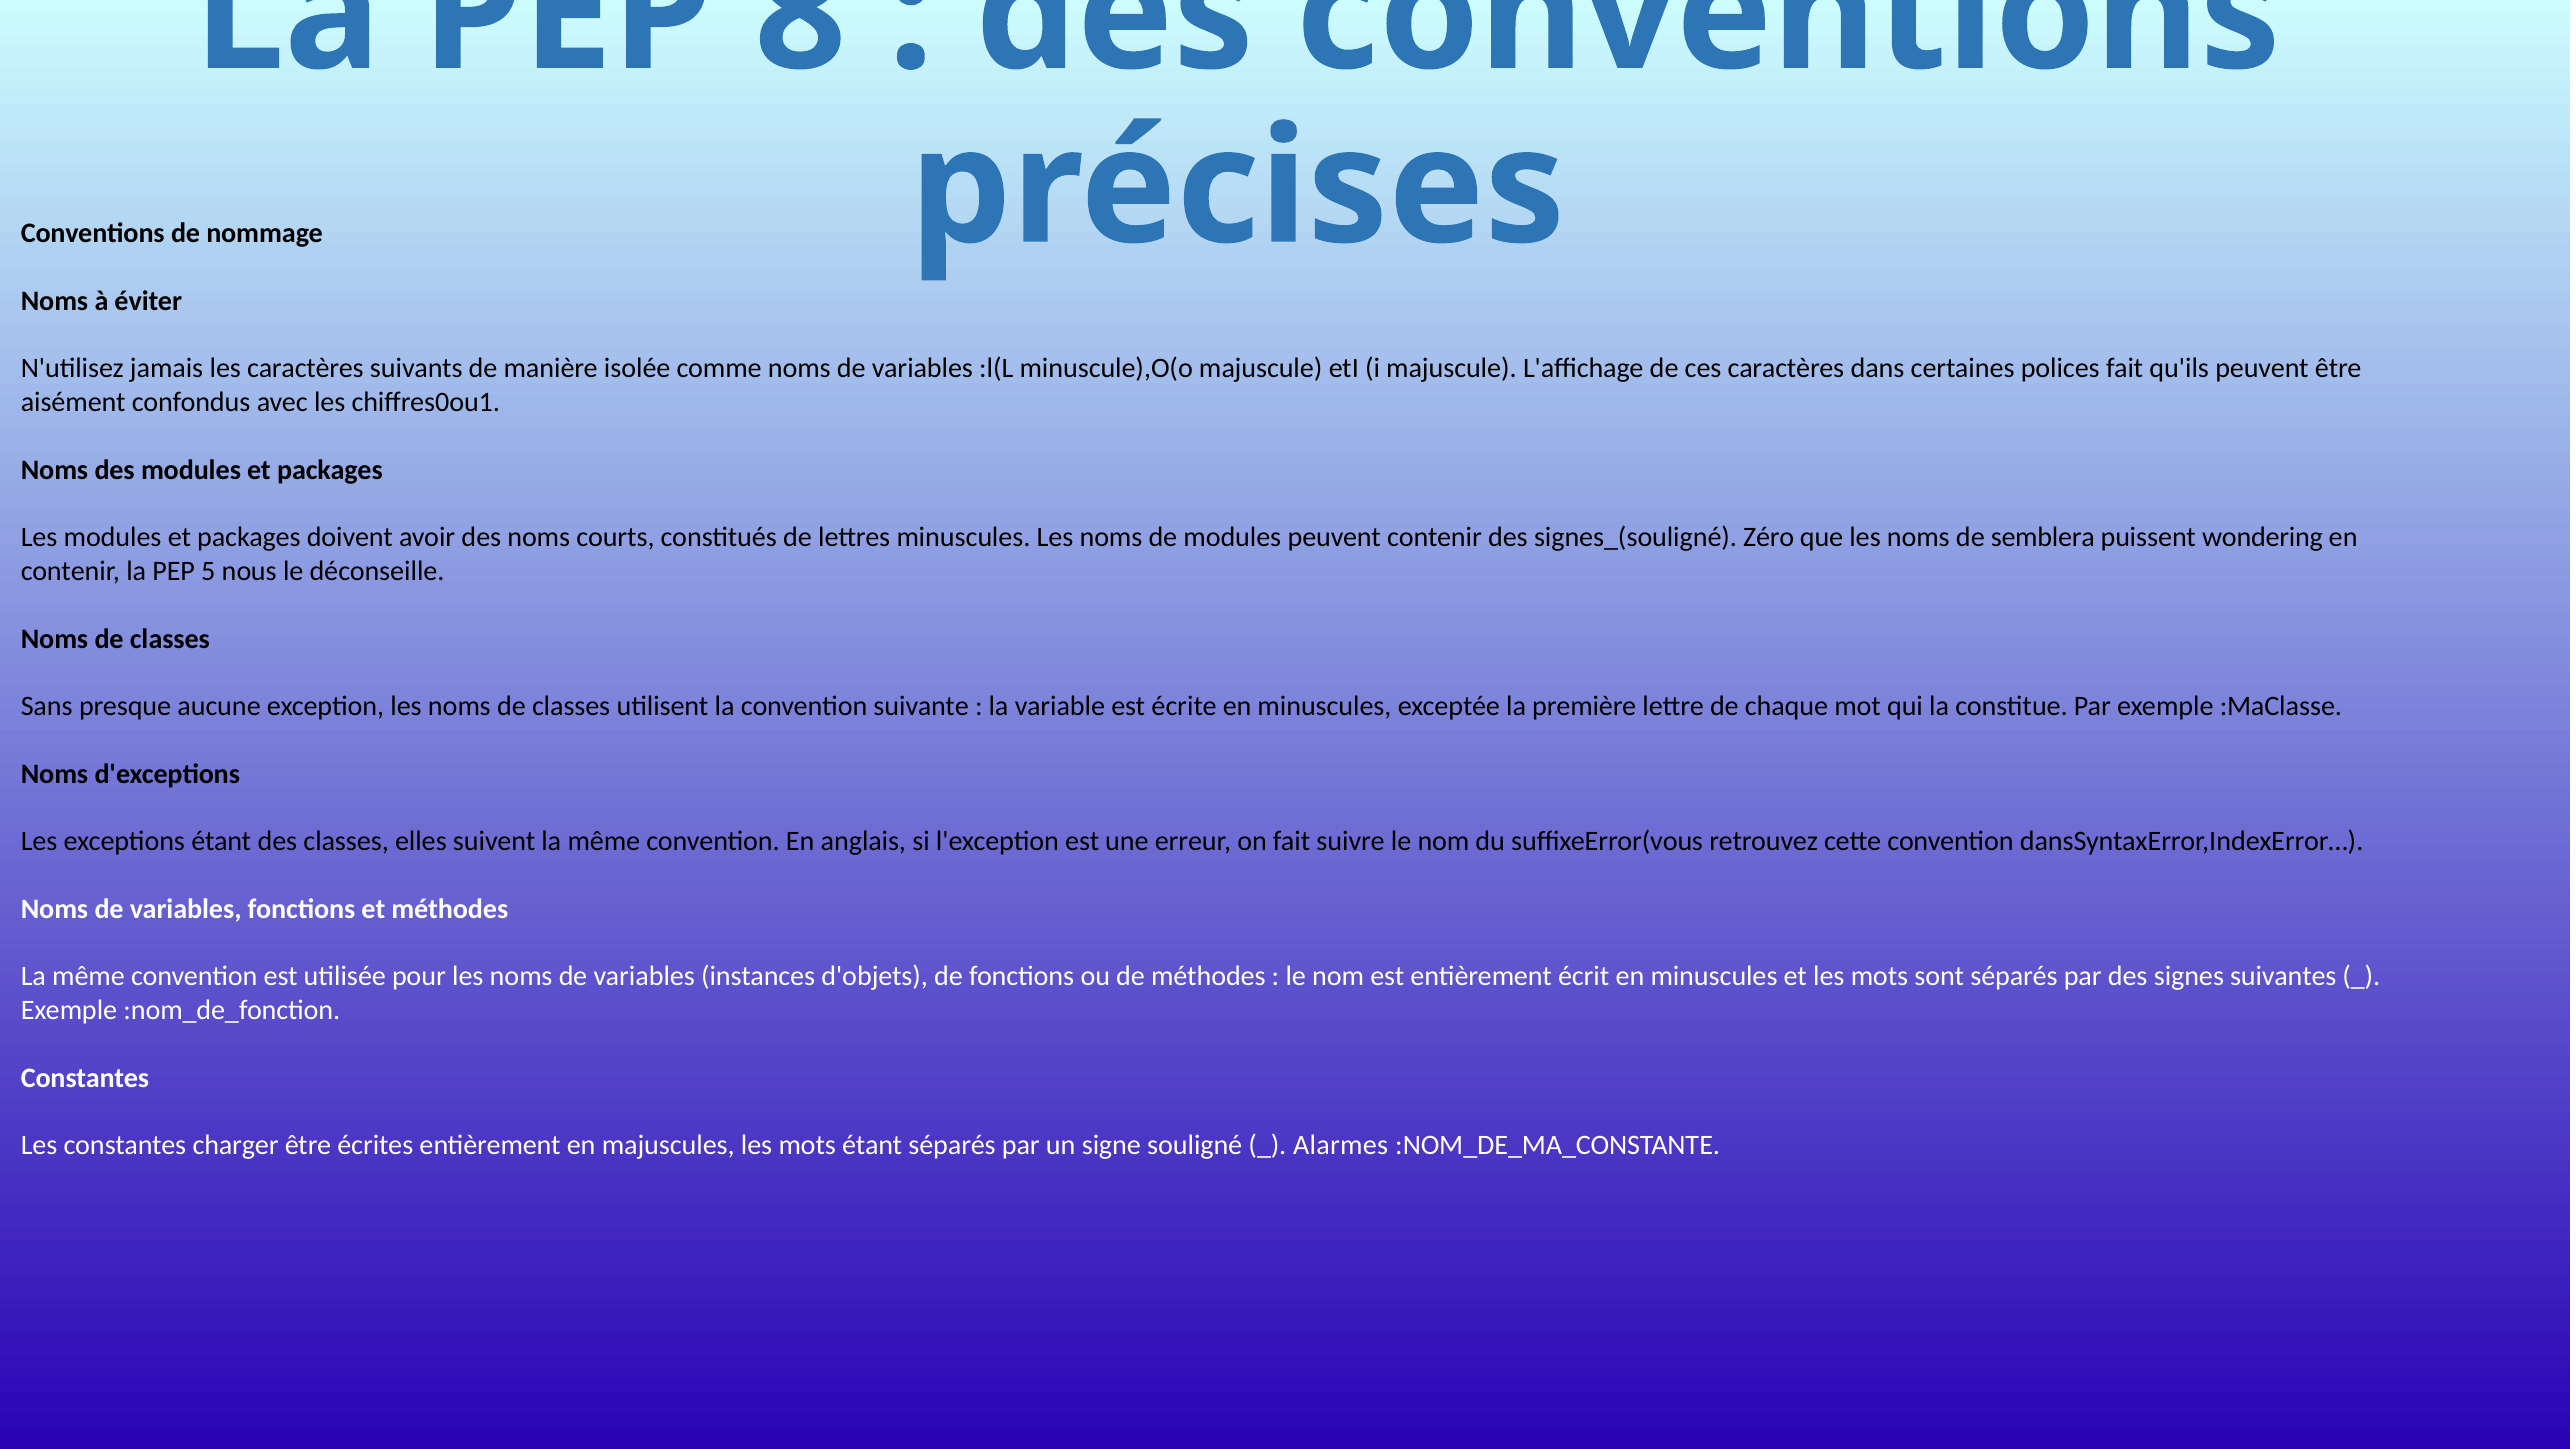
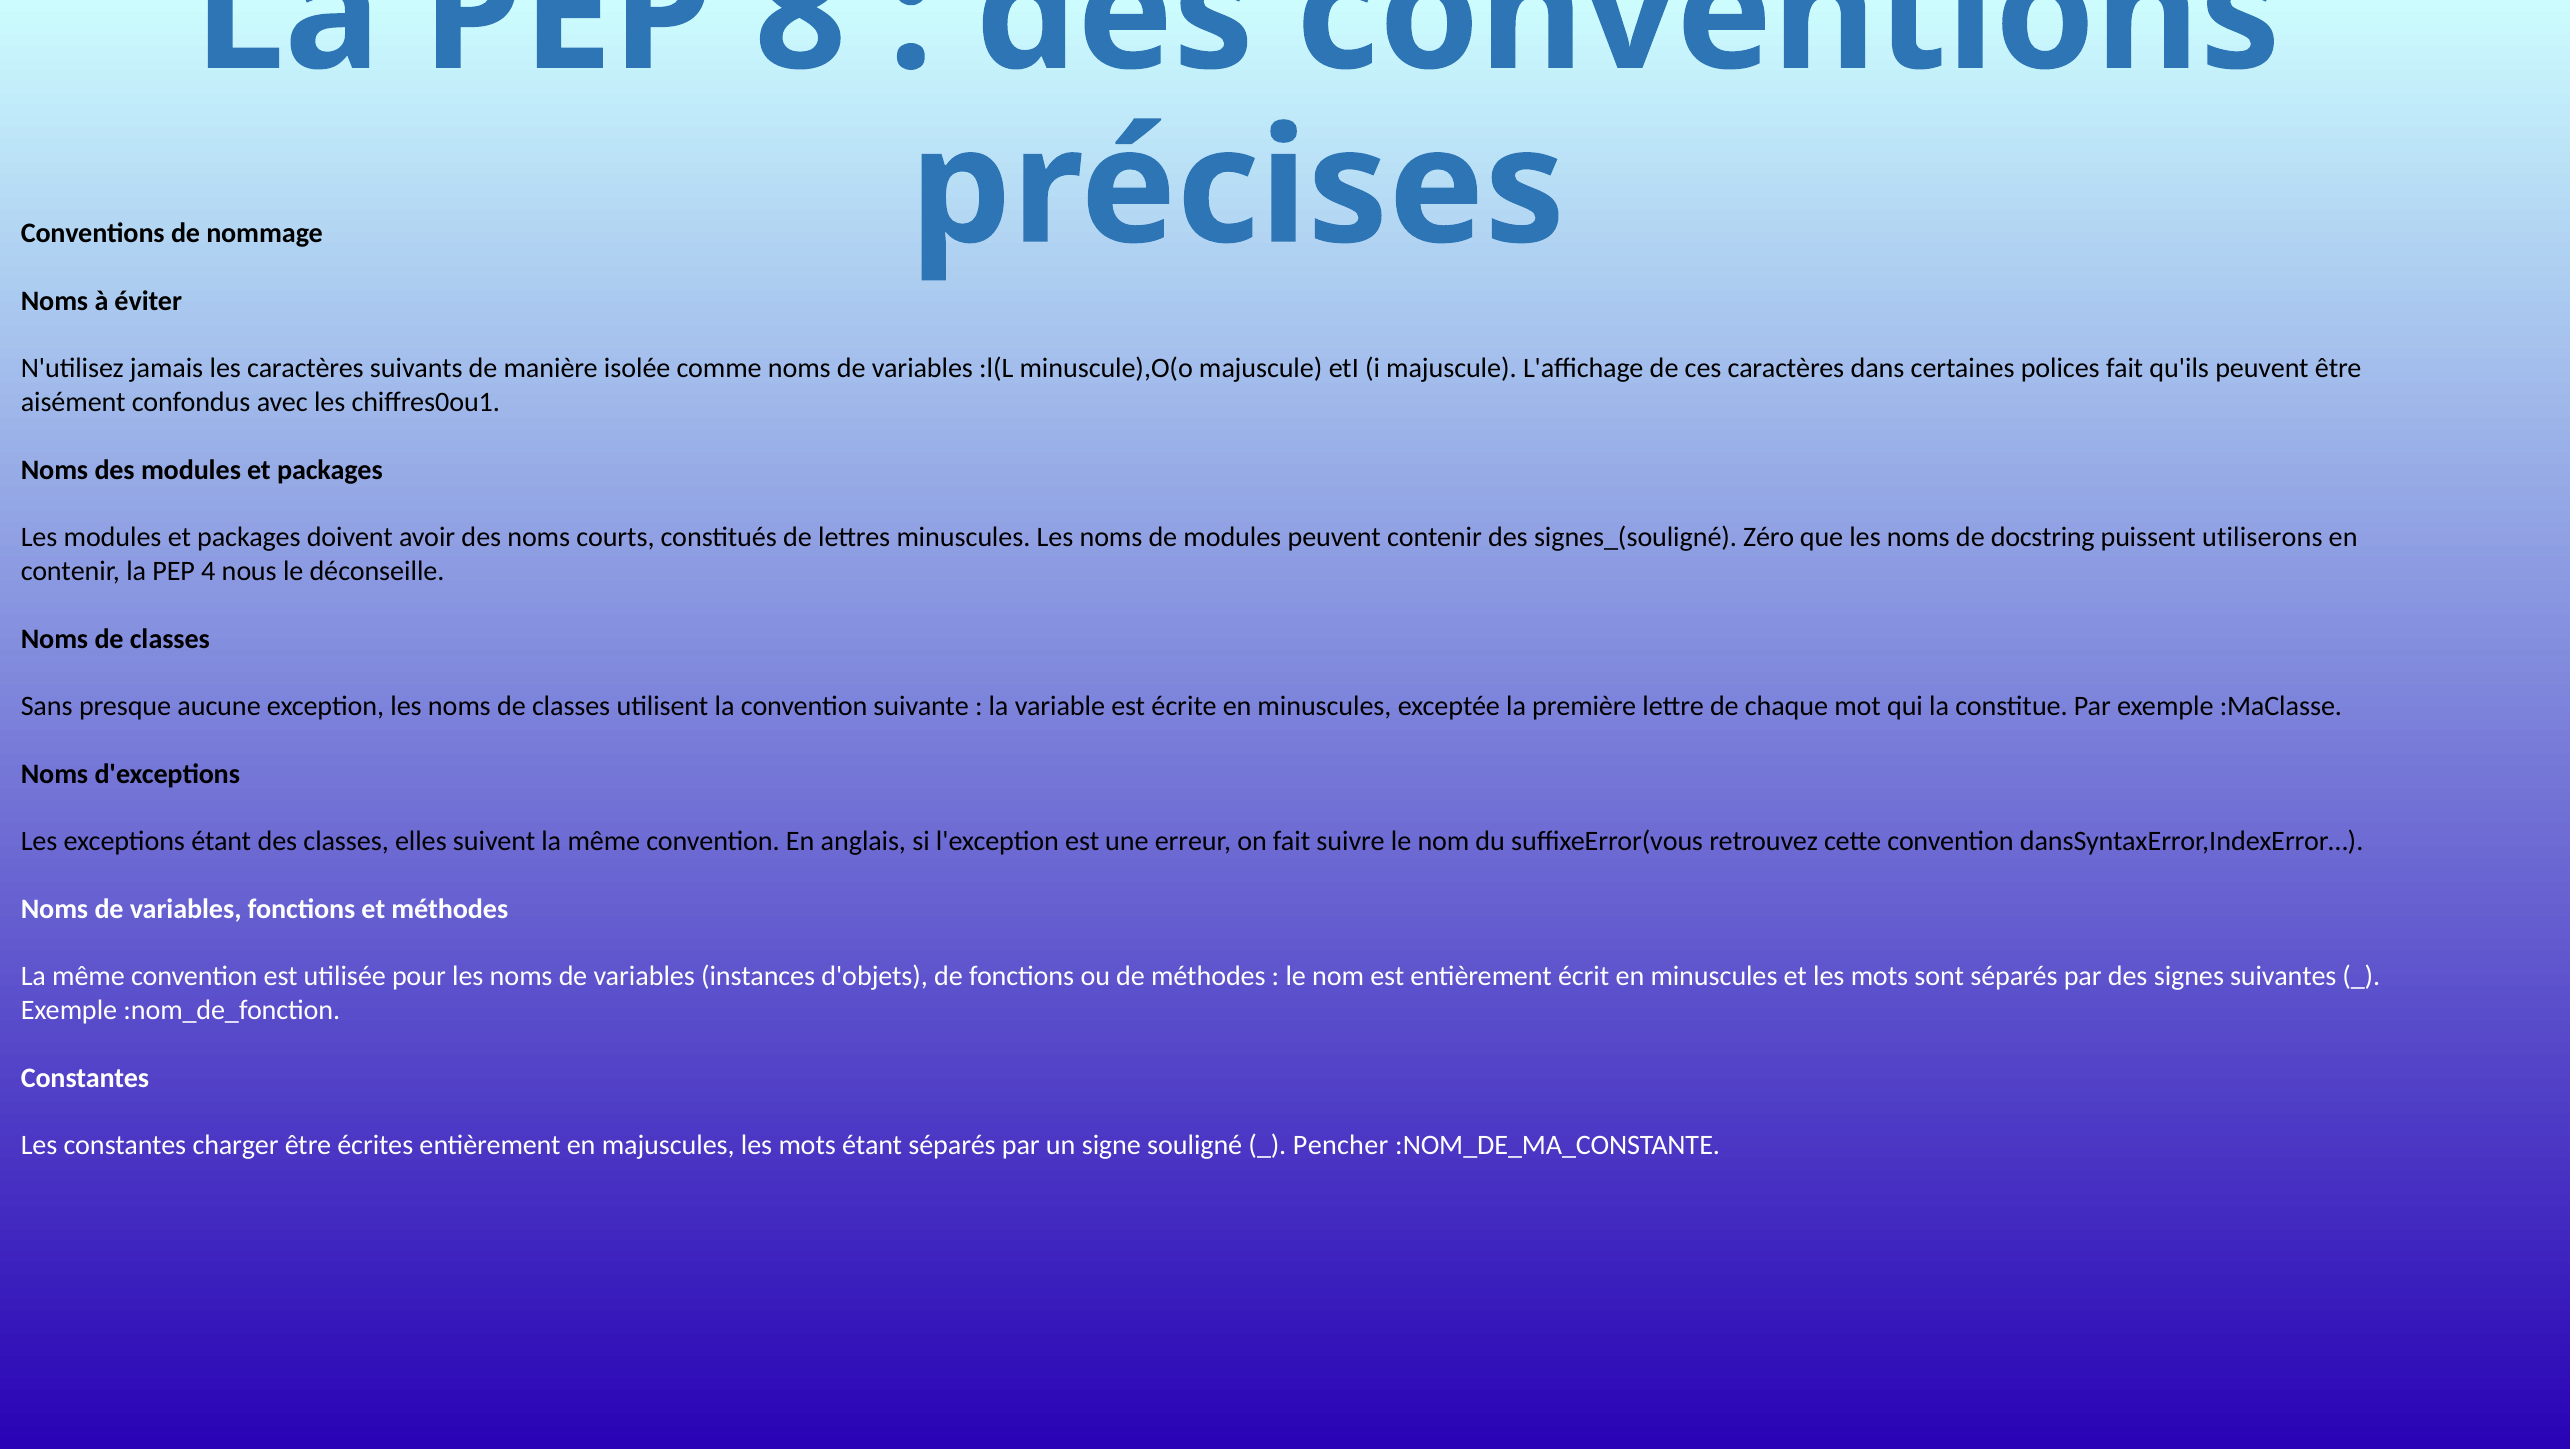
semblera: semblera -> docstring (2043, 538)
wondering: wondering -> utiliserons (2262, 538)
5: 5 -> 4 (208, 571)
Alarmes: Alarmes -> Pencher (1341, 1145)
